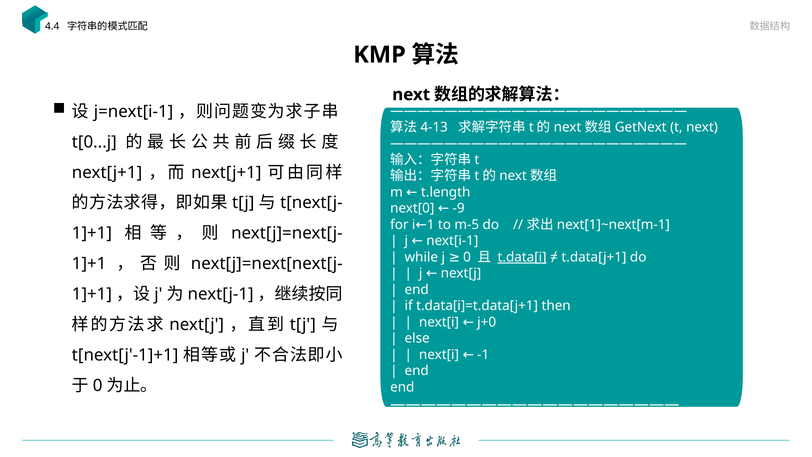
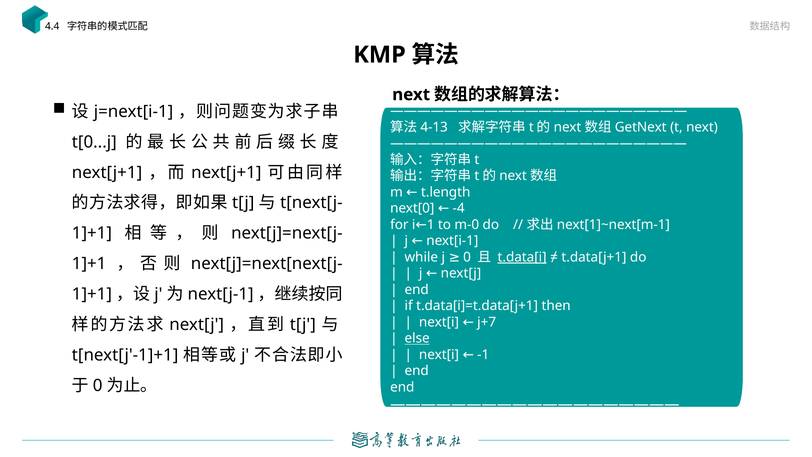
-9: -9 -> -4 (459, 208)
m-5: m-5 -> m-0 (467, 225)
j+0: j+0 -> j+7 (487, 322)
else underline: none -> present (417, 338)
